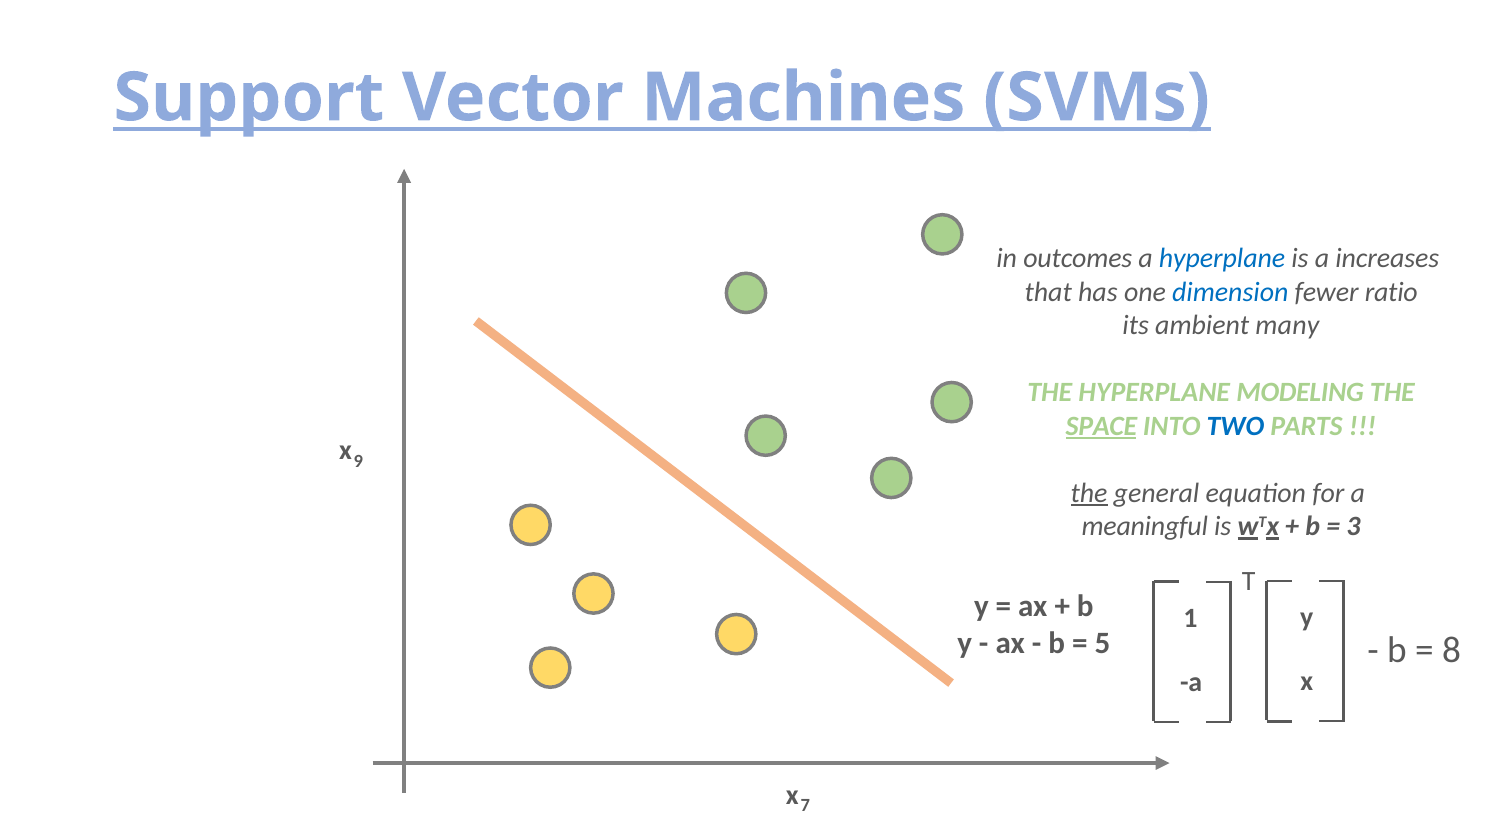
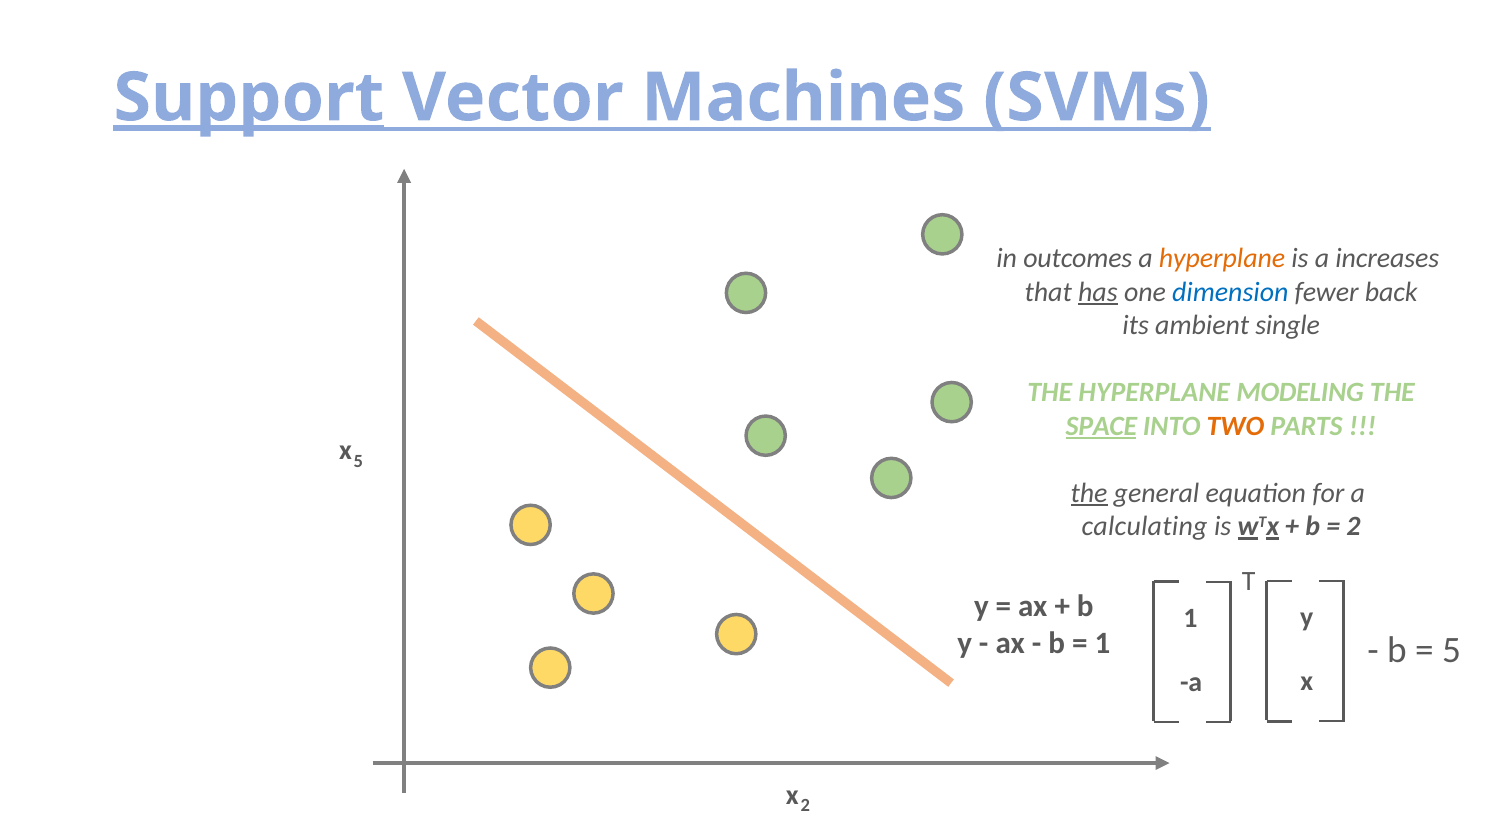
Support underline: none -> present (249, 98)
hyperplane colour: blue -> orange (1222, 259)
has underline: none -> present (1098, 292)
ratio: ratio -> back (1391, 292)
many: many -> single (1288, 326)
TWO colour: blue -> orange (1235, 426)
x 9: 9 -> 5 (358, 461)
meaningful: meaningful -> calculating (1145, 526)
3: 3 -> 2 (1354, 526)
5: 5 -> 1 (1102, 643)
8: 8 -> 5 (1452, 651)
x 7: 7 -> 2 (805, 805)
